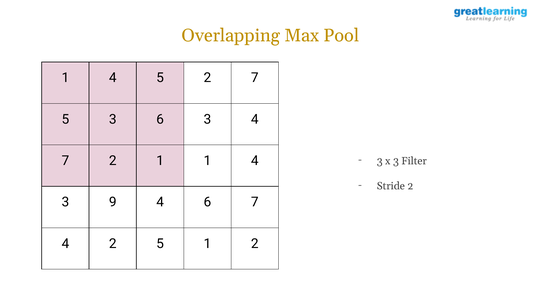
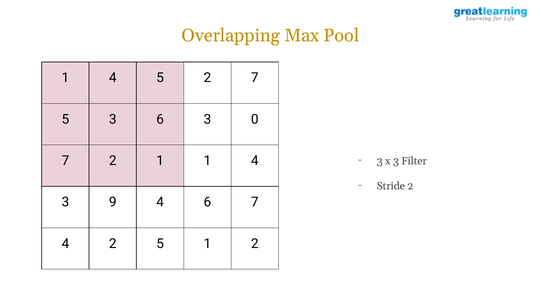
3 4: 4 -> 0 (255, 119)
